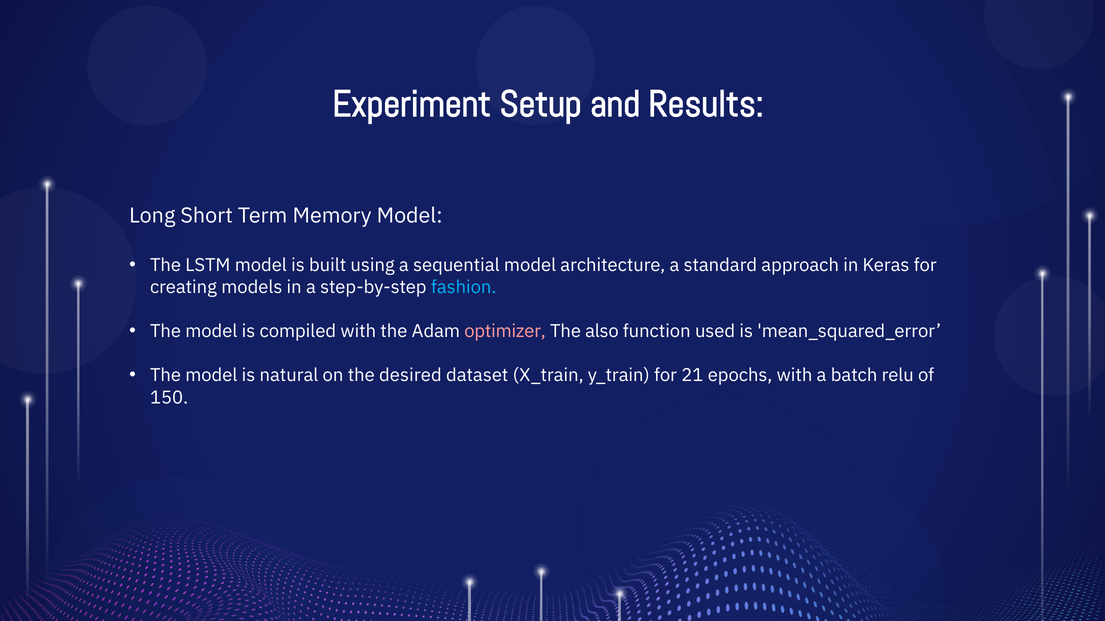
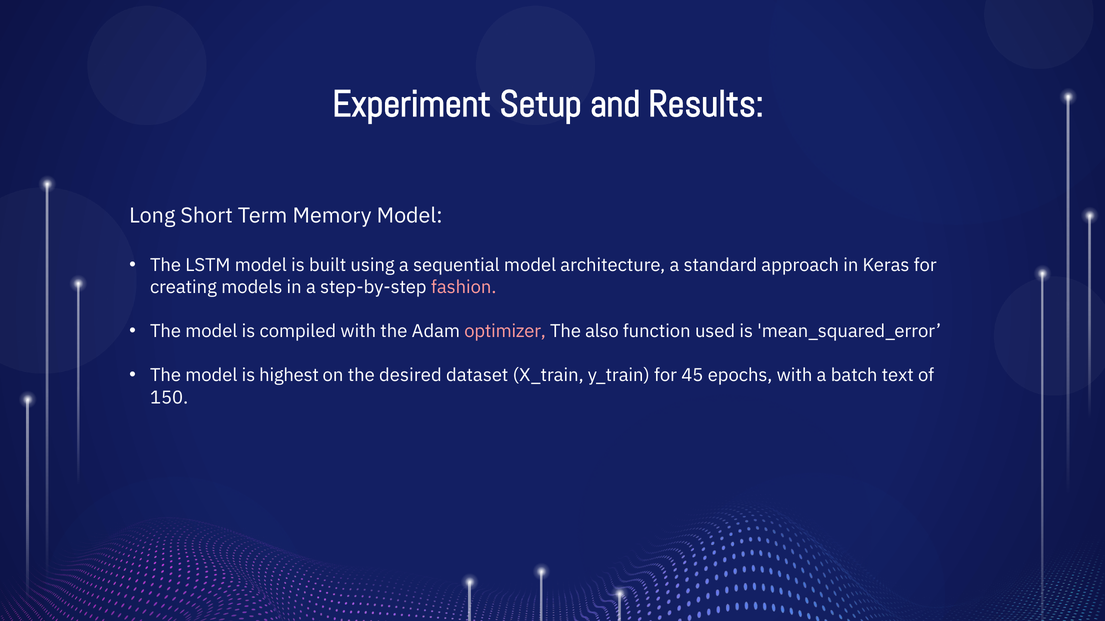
fashion colour: light blue -> pink (464, 287)
natural: natural -> highest (289, 376)
21: 21 -> 45 (692, 376)
relu: relu -> text (898, 376)
